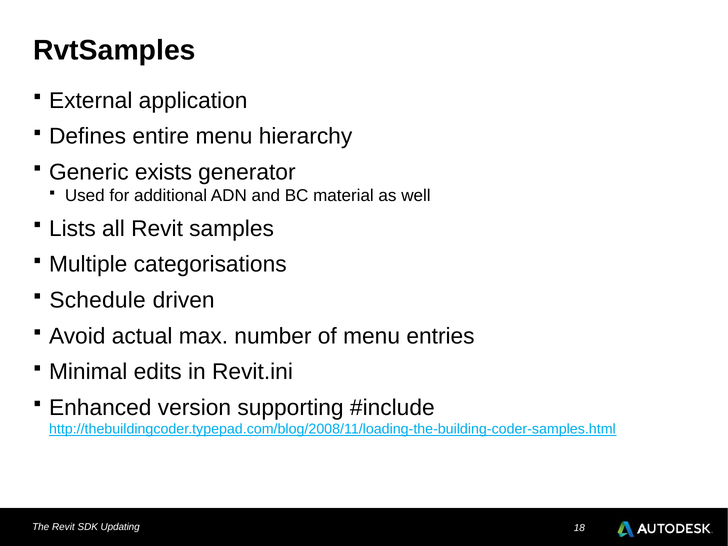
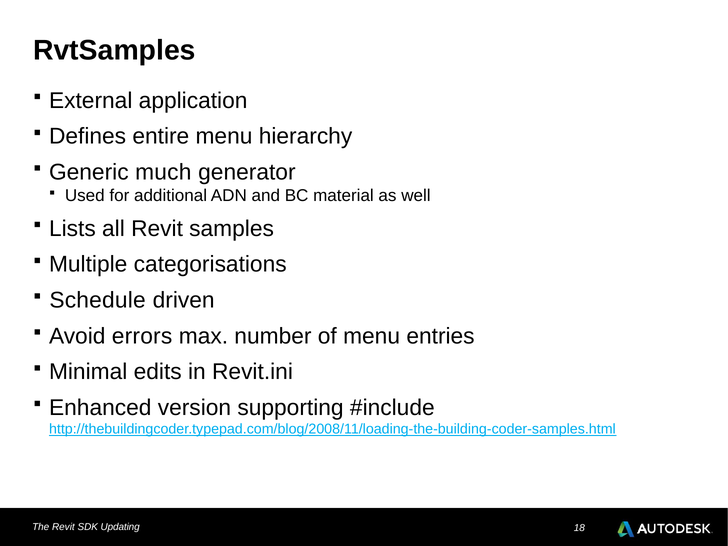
exists: exists -> much (163, 172)
actual: actual -> errors (142, 336)
